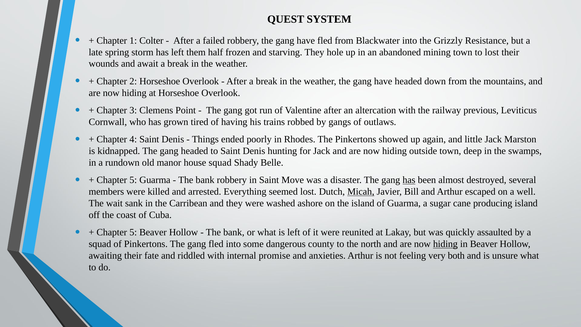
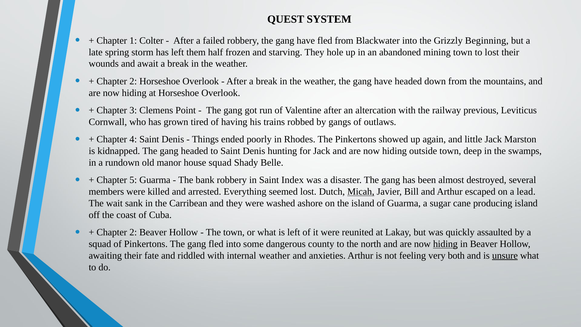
Resistance: Resistance -> Beginning (487, 41)
Move: Move -> Index (293, 180)
has underline: present -> none (409, 180)
well: well -> lead (526, 192)
5: 5 -> 2 (133, 232)
bank: bank -> town (234, 232)
internal promise: promise -> weather (274, 255)
unsure underline: none -> present (505, 255)
